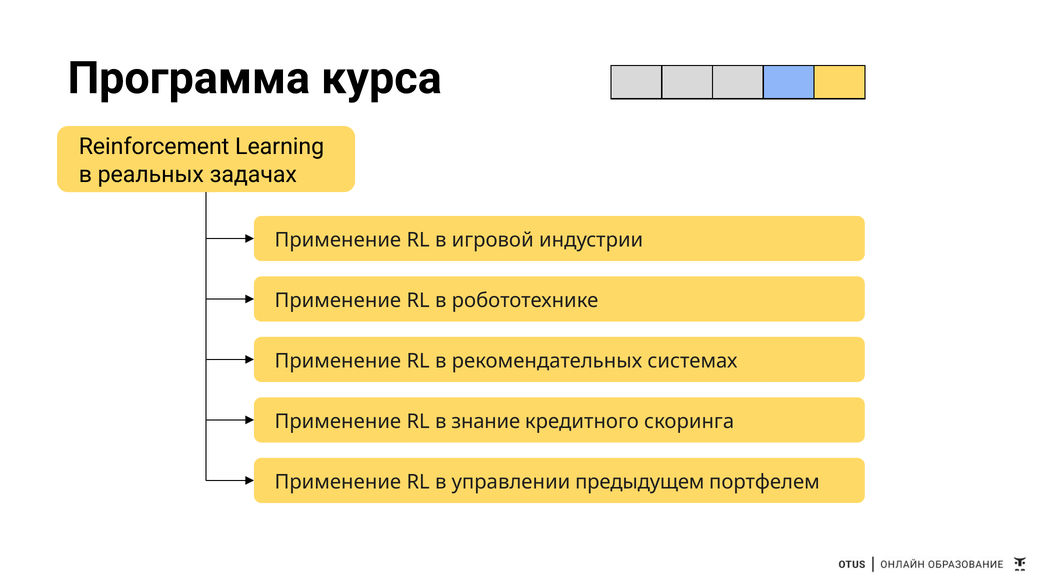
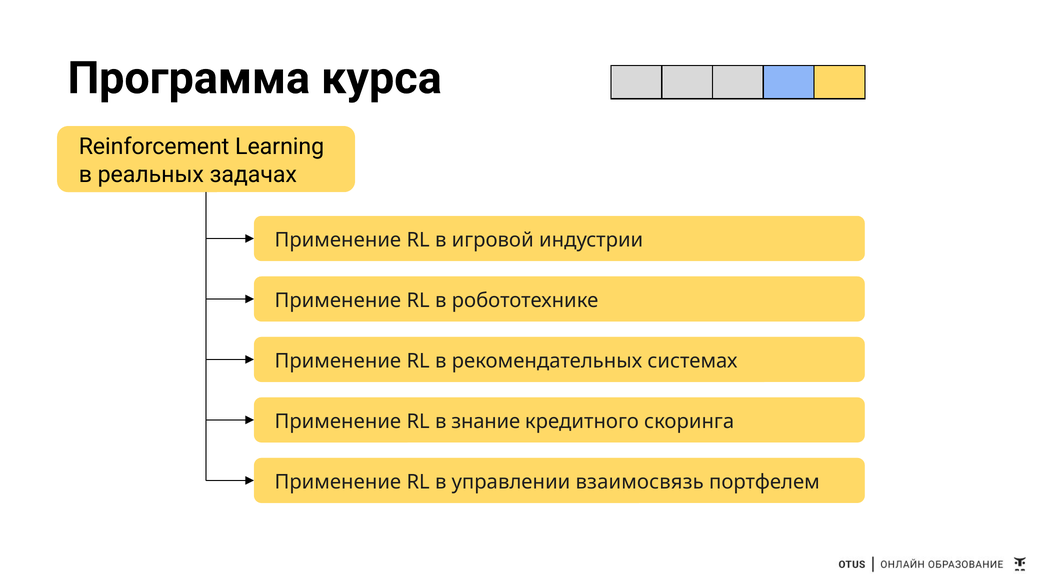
предыдущем: предыдущем -> взаимосвязь (640, 482)
